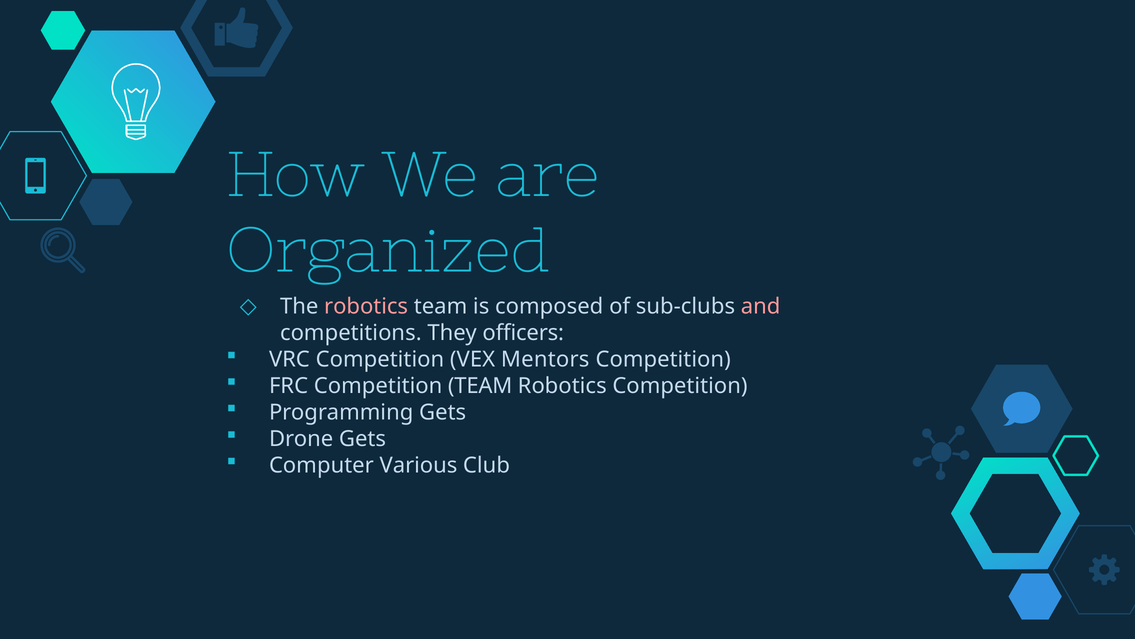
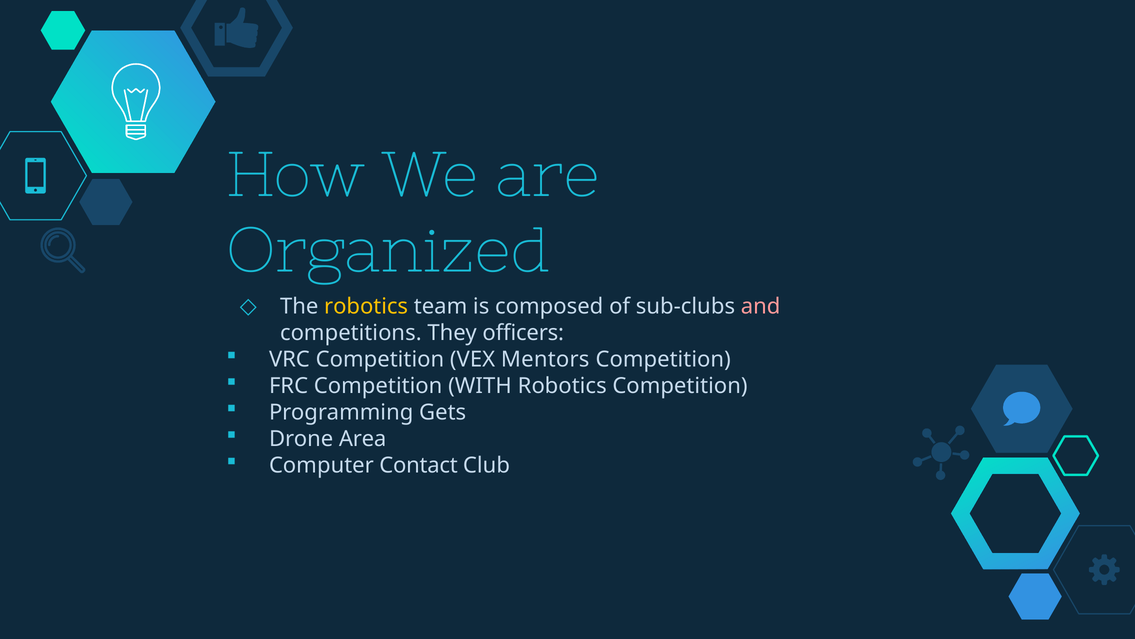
robotics colour: pink -> yellow (366, 306)
Competition TEAM: TEAM -> WITH (480, 386)
Drone Gets: Gets -> Area (363, 439)
Various: Various -> Contact (419, 465)
